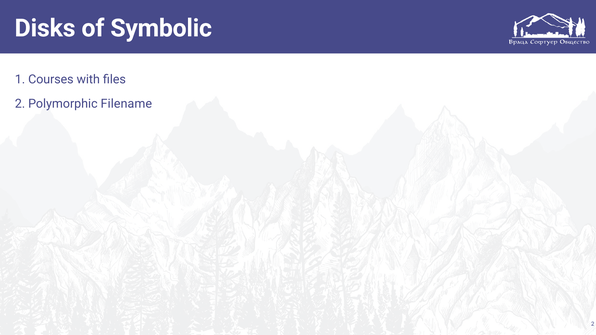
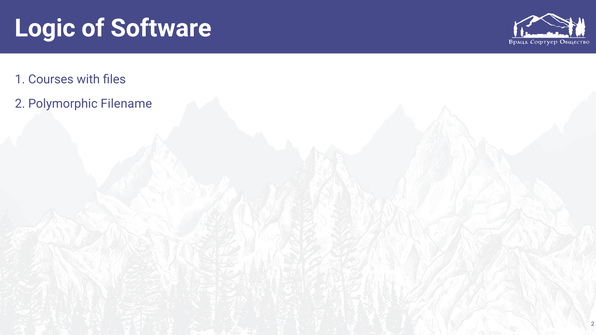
Disks: Disks -> Logic (45, 28)
Symbolic: Symbolic -> Software (161, 28)
